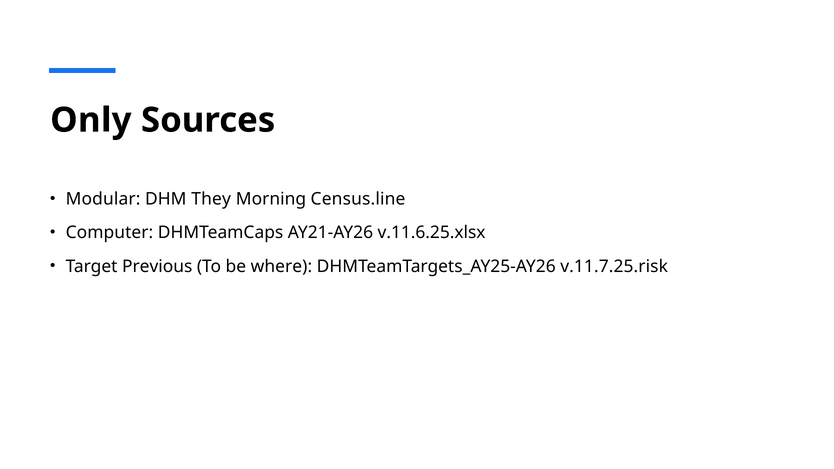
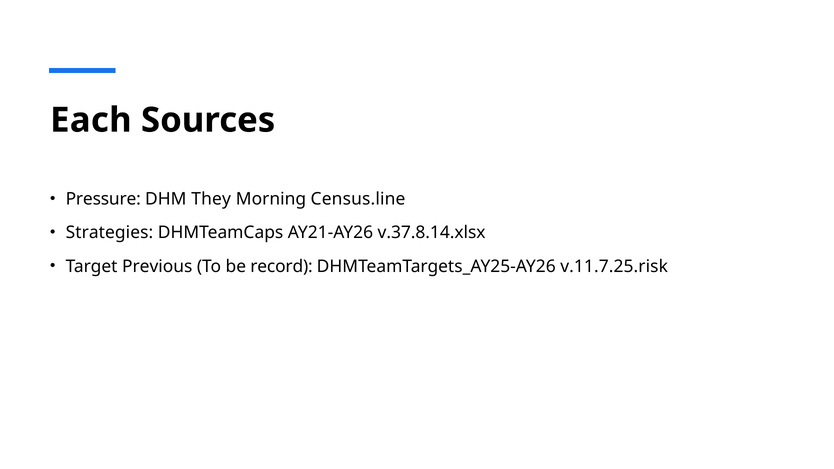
Only: Only -> Each (91, 120)
Modular: Modular -> Pressure (103, 199)
Computer: Computer -> Strategies (109, 233)
v.11.6.25.xlsx: v.11.6.25.xlsx -> v.37.8.14.xlsx (432, 233)
where: where -> record (282, 267)
